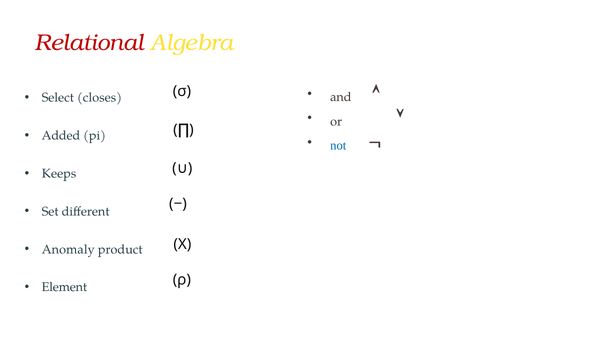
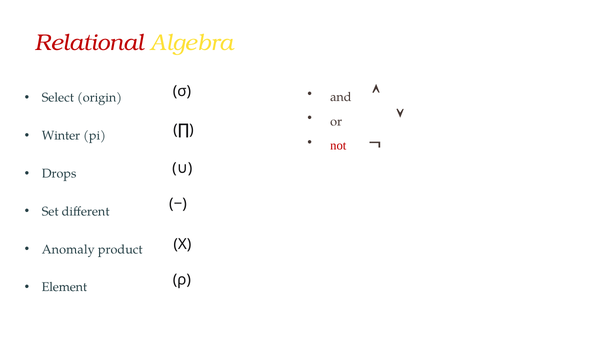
closes: closes -> origin (100, 98)
Added: Added -> Winter (61, 136)
not colour: blue -> red (338, 146)
Keeps: Keeps -> Drops (59, 174)
